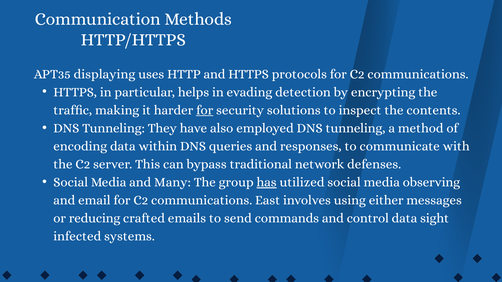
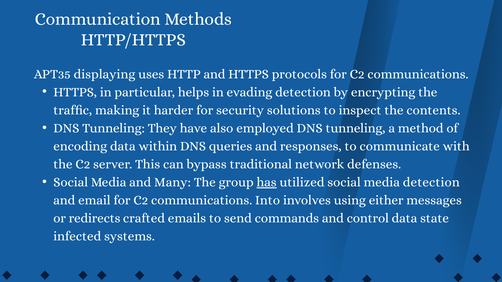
for underline: present -> none (205, 110)
media observing: observing -> detection (431, 182)
East: East -> Into (268, 200)
reducing: reducing -> redirects (95, 219)
sight: sight -> state (435, 219)
